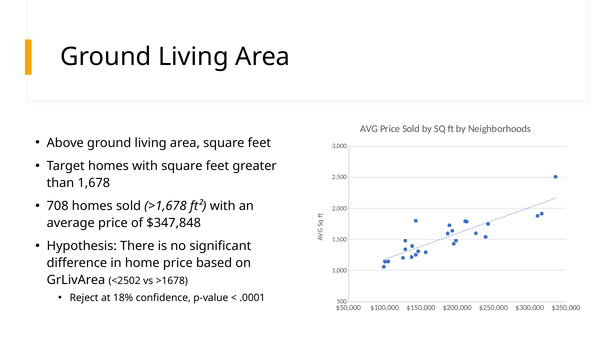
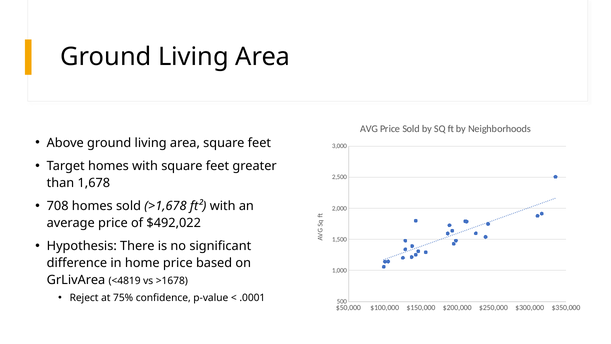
$347,848: $347,848 -> $492,022 (174, 223)
<2502: <2502 -> <4819 (125, 281)
18%: 18% -> 75% (123, 298)
